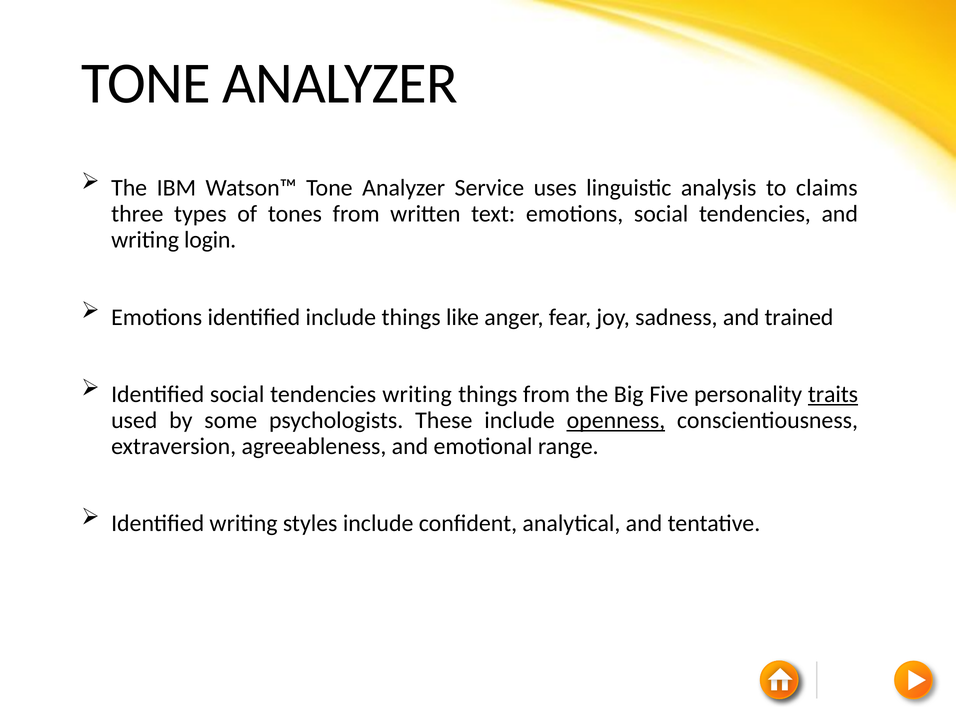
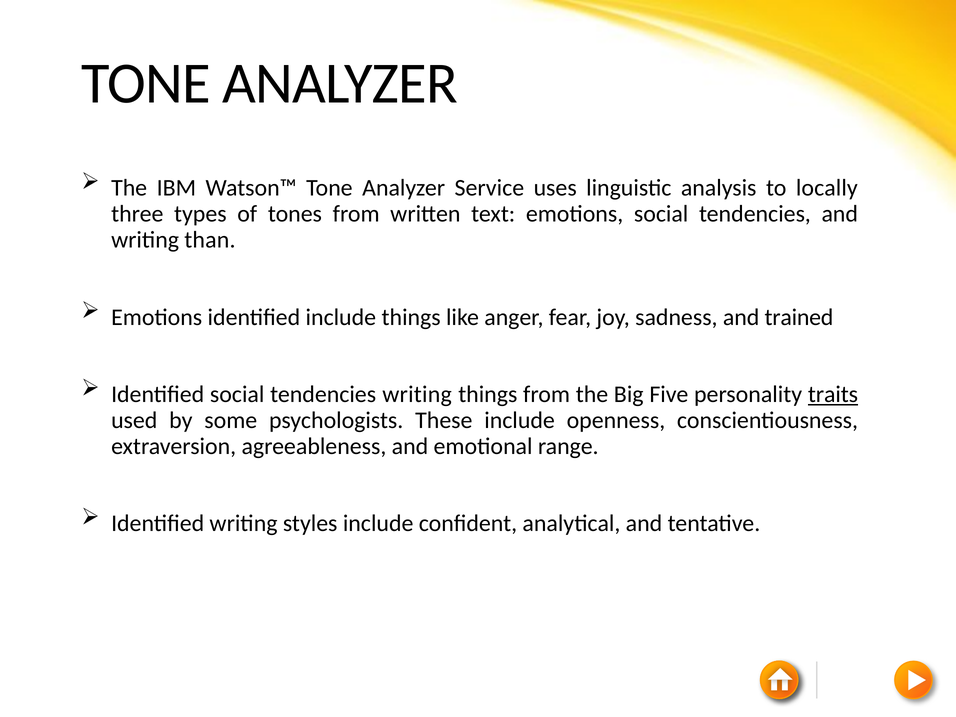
claims: claims -> locally (827, 188)
login: login -> than (210, 240)
openness underline: present -> none (616, 420)
